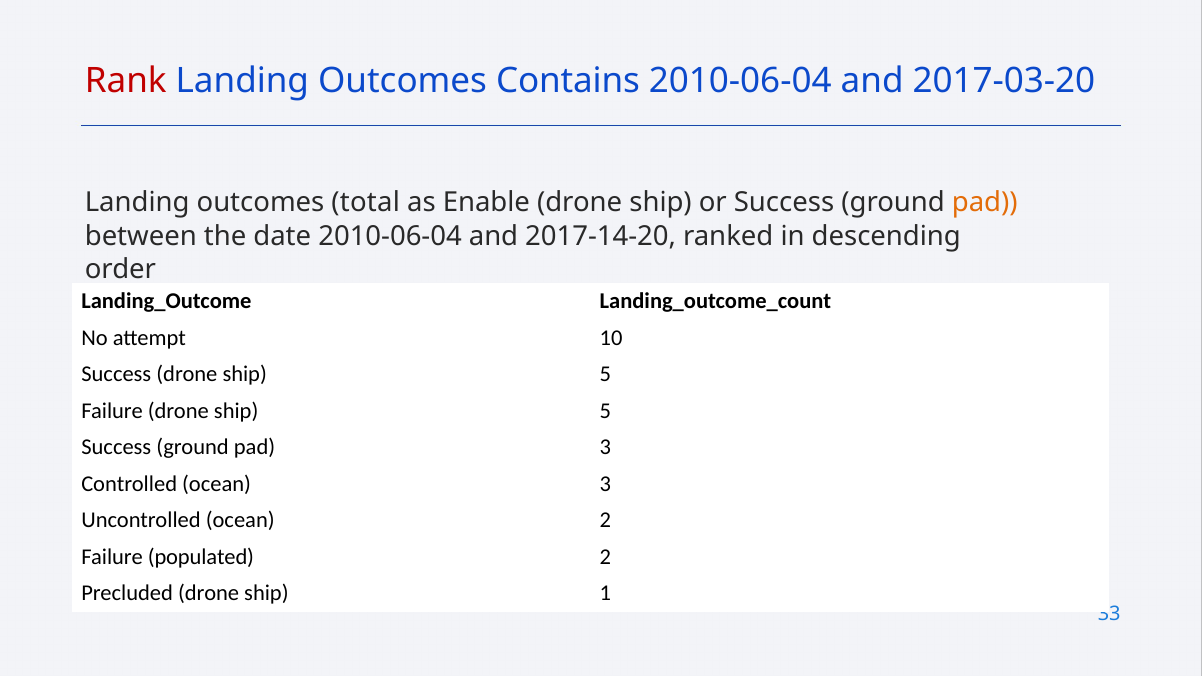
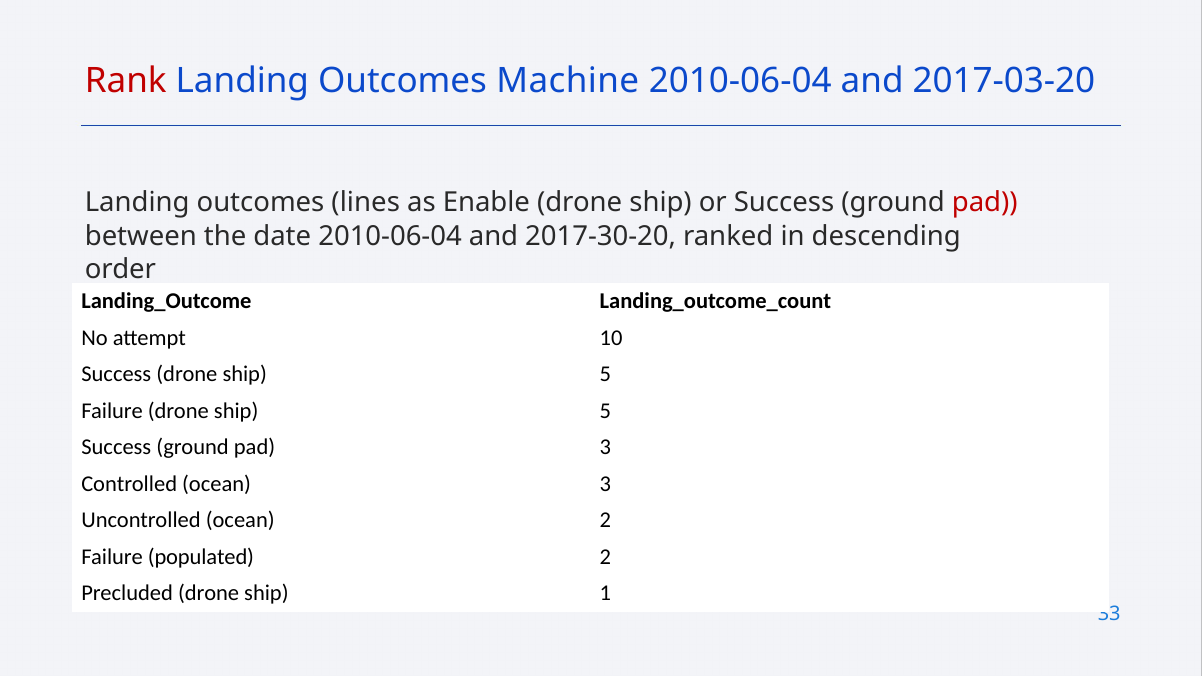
Contains: Contains -> Machine (568, 81)
total: total -> lines (366, 203)
pad colour: orange -> red (985, 203)
2017-14-20: 2017-14-20 -> 2017-30-20 (601, 236)
